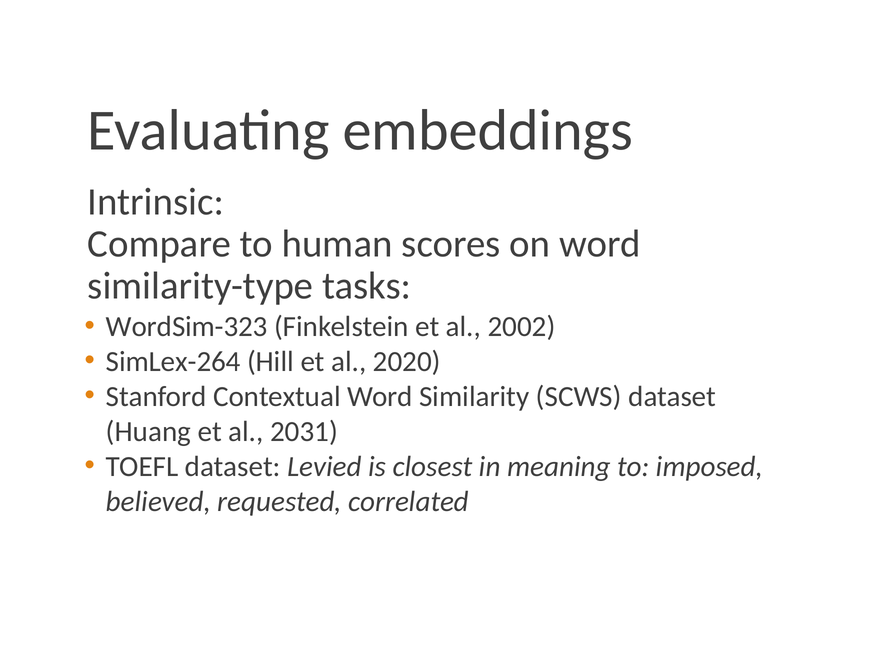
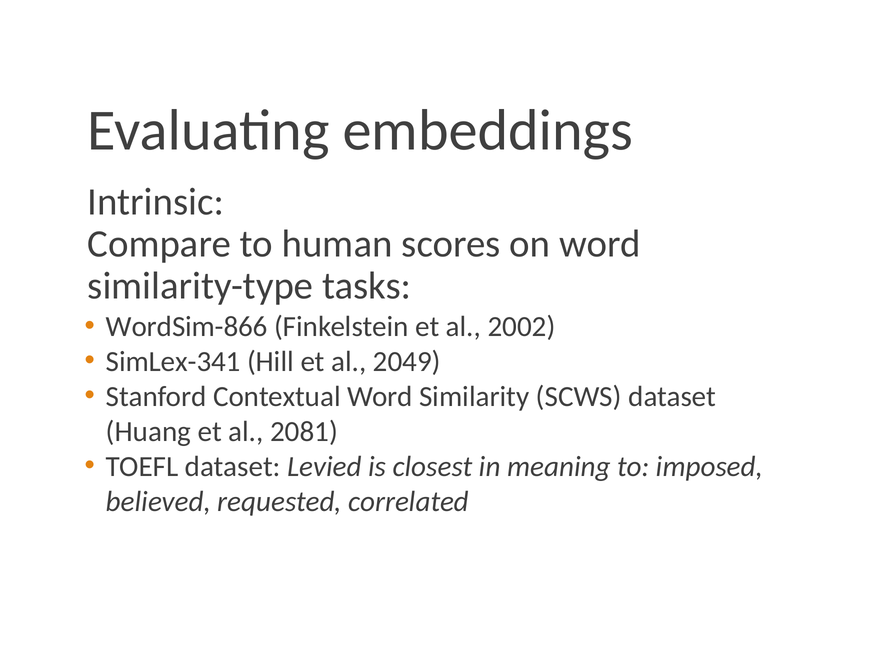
WordSim-323: WordSim-323 -> WordSim-866 (187, 326)
SimLex-264: SimLex-264 -> SimLex-341 (173, 361)
2020: 2020 -> 2049 (407, 361)
2031: 2031 -> 2081 (304, 431)
